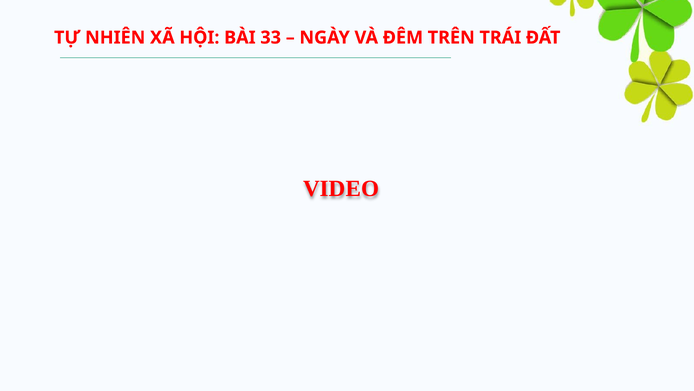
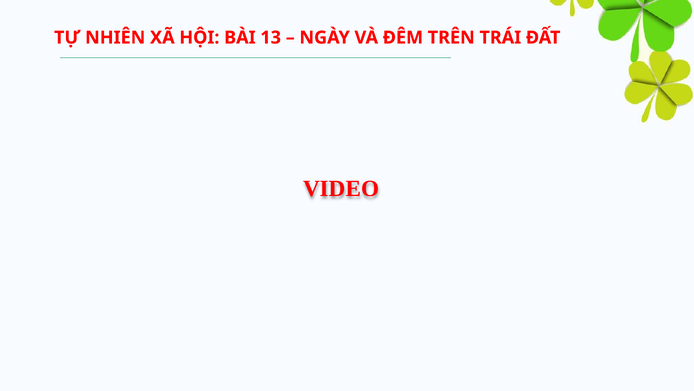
33: 33 -> 13 (271, 38)
